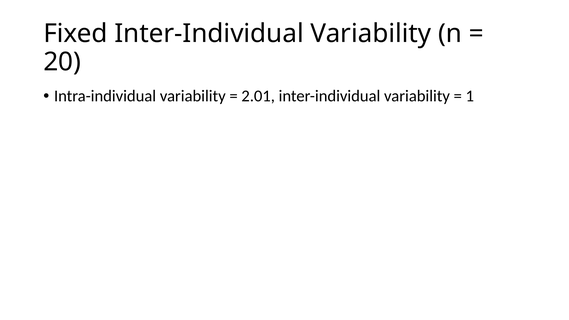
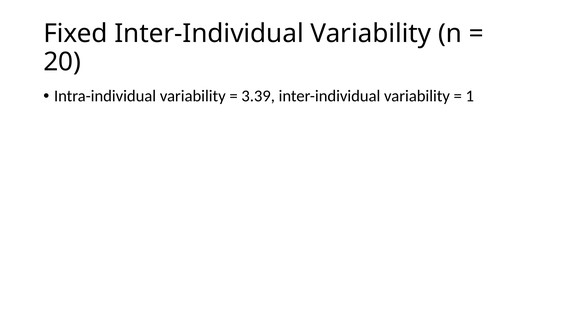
2.01: 2.01 -> 3.39 (258, 96)
